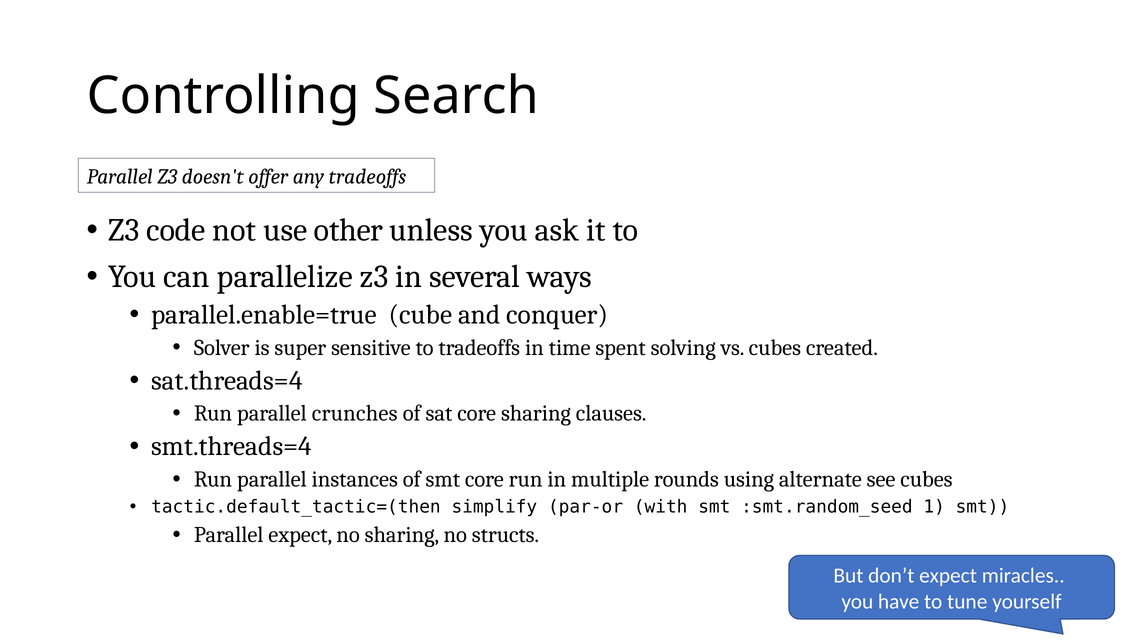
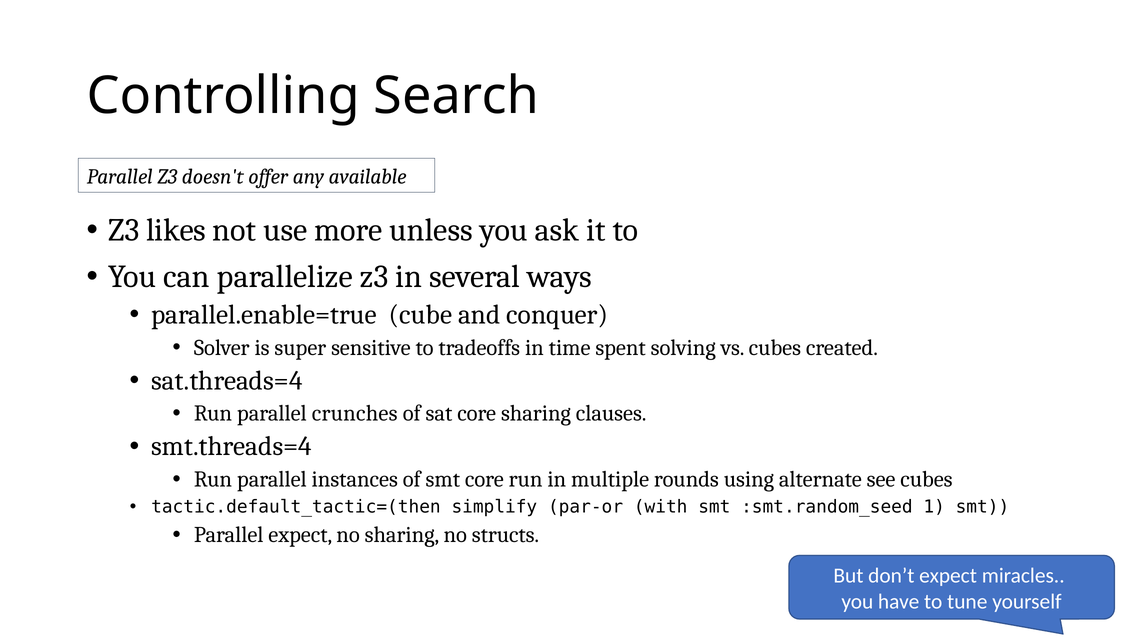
any tradeoffs: tradeoffs -> available (368, 177)
code: code -> likes (176, 230)
other: other -> more (348, 230)
